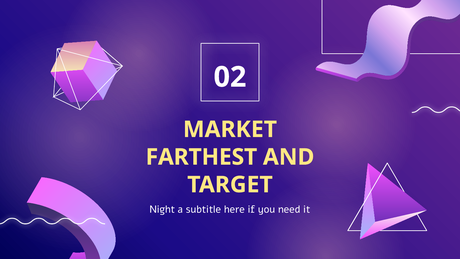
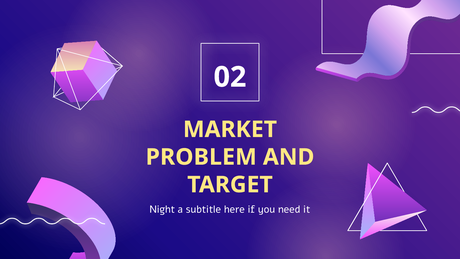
FARTHEST: FARTHEST -> PROBLEM (201, 157)
